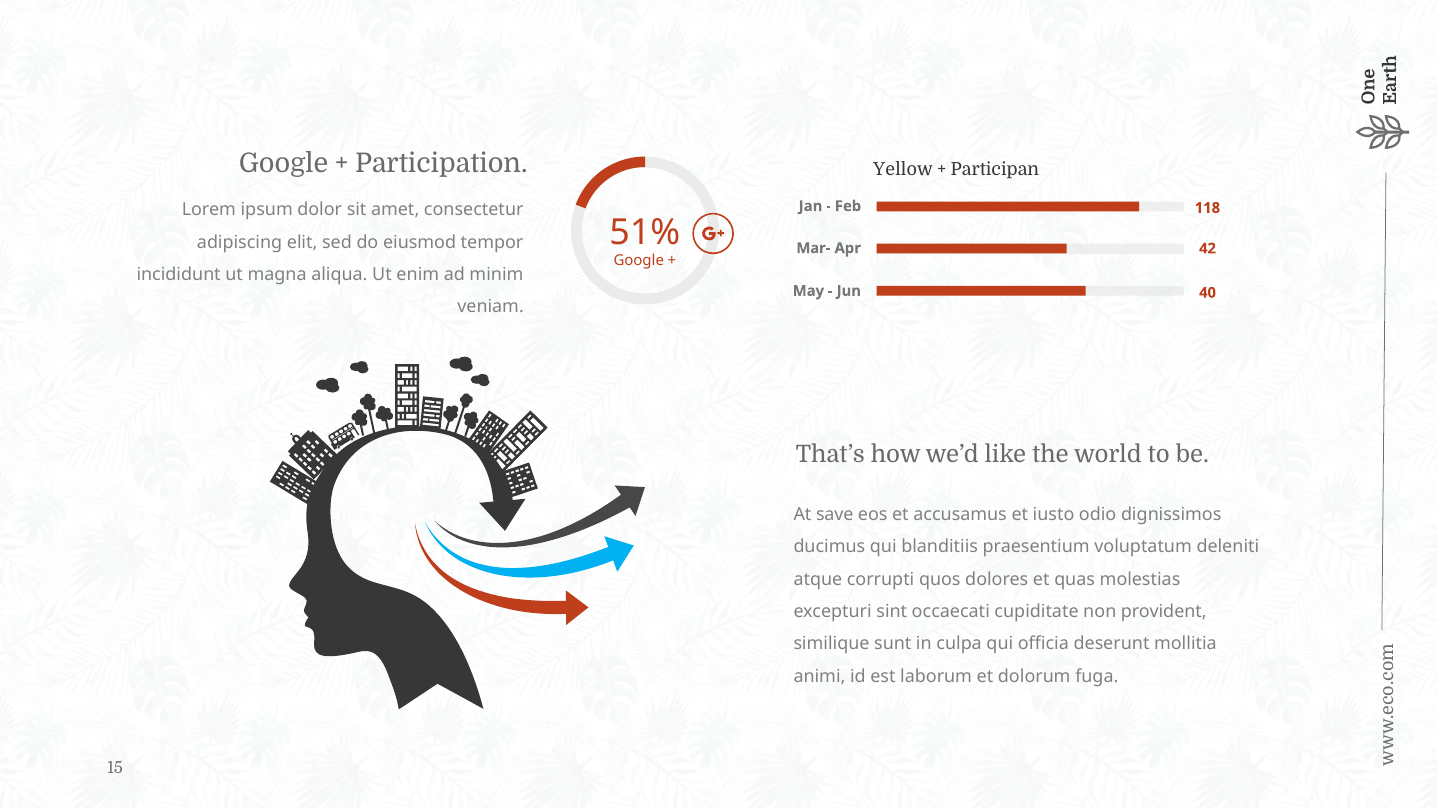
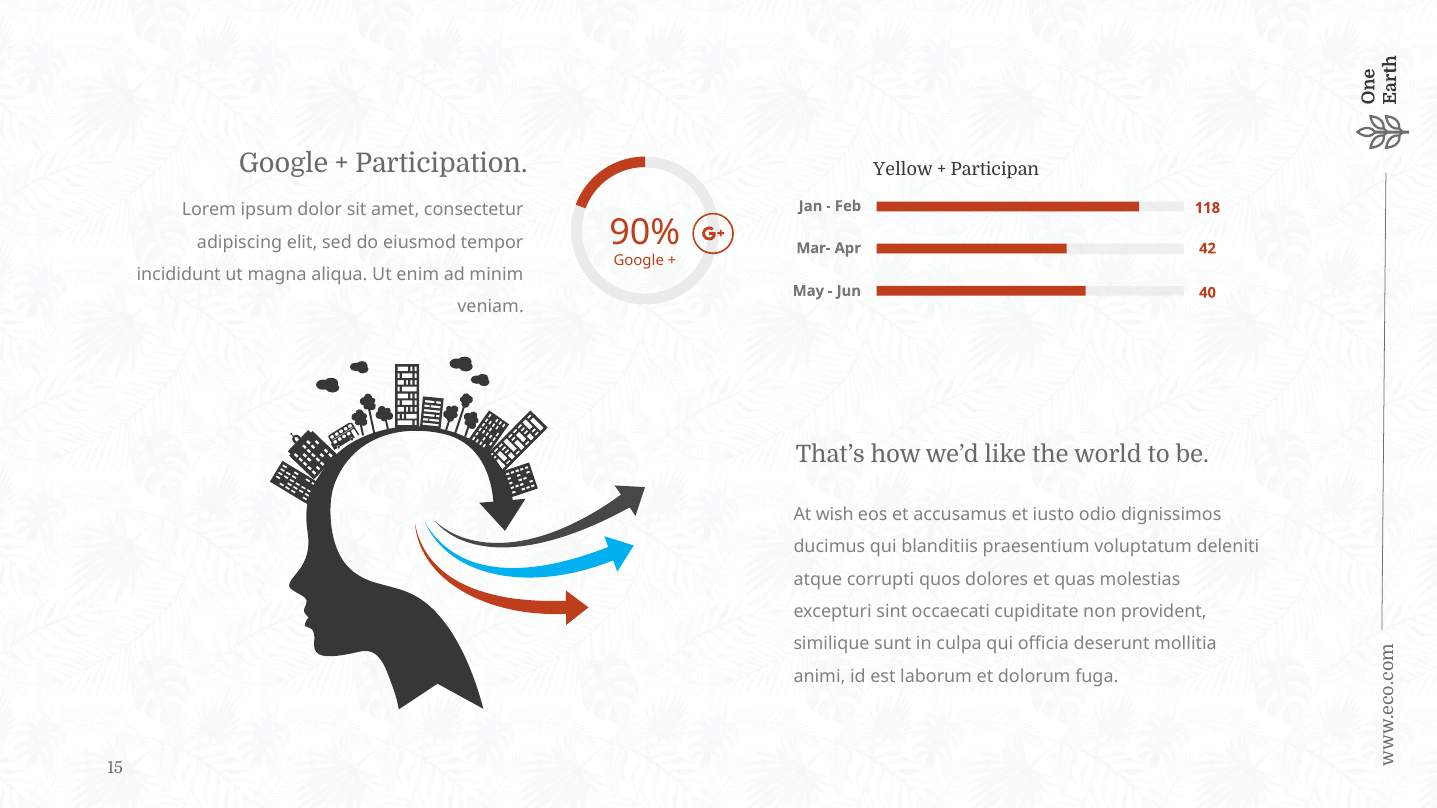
51%: 51% -> 90% (645, 233)
save: save -> wish (835, 515)
